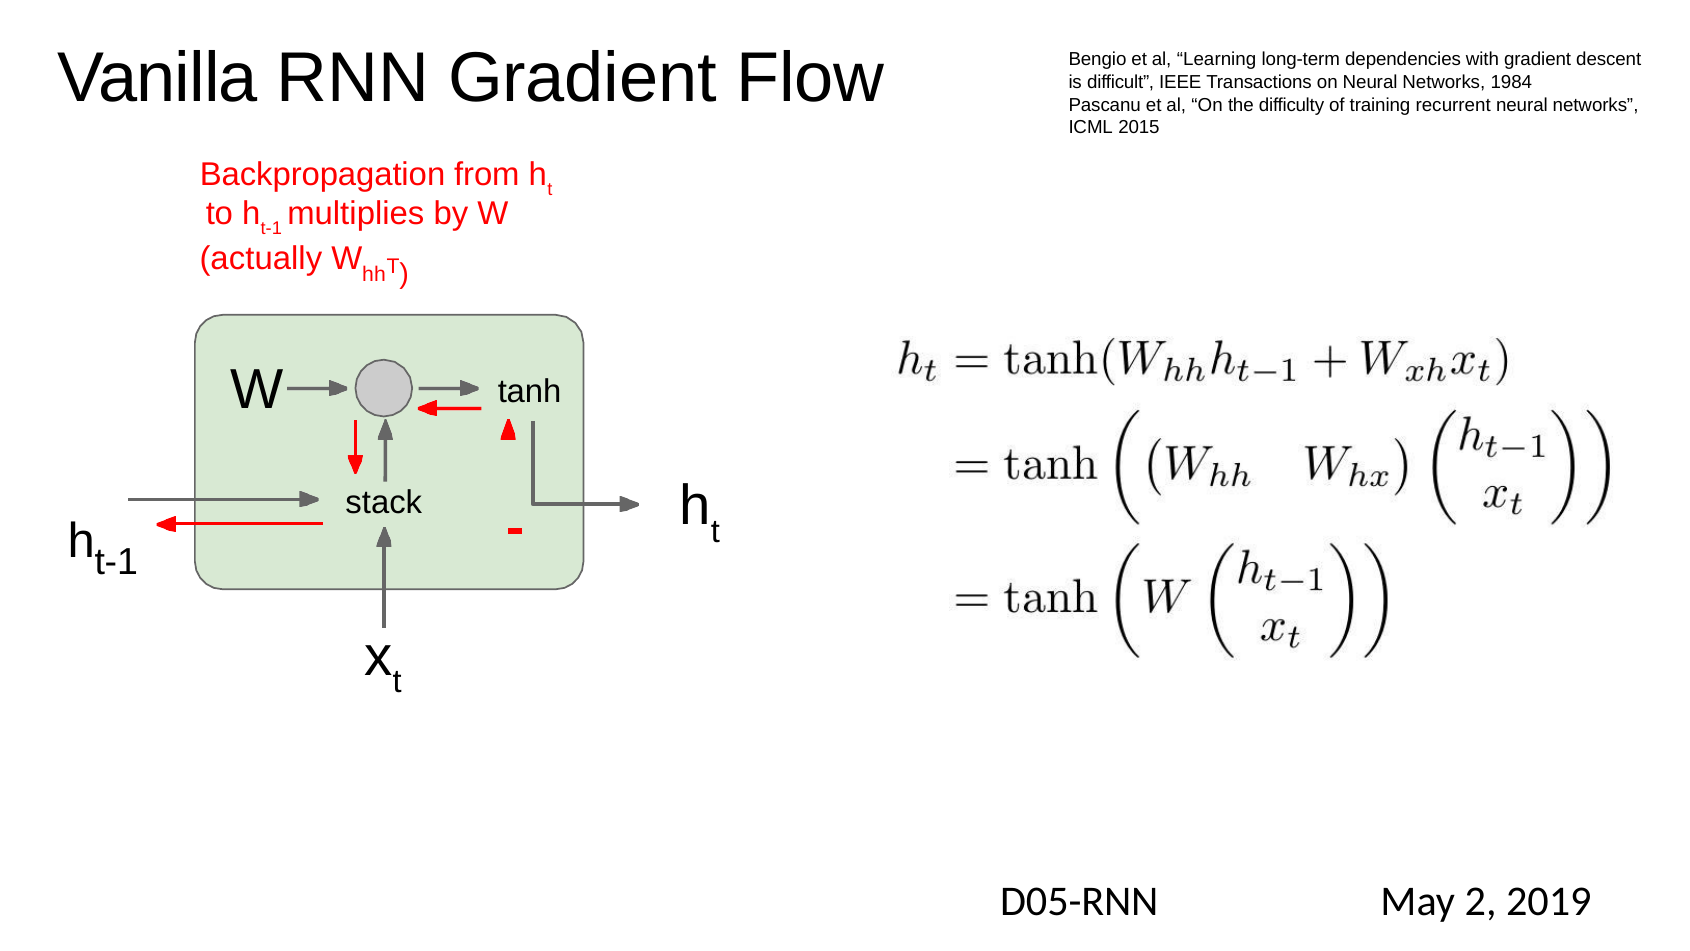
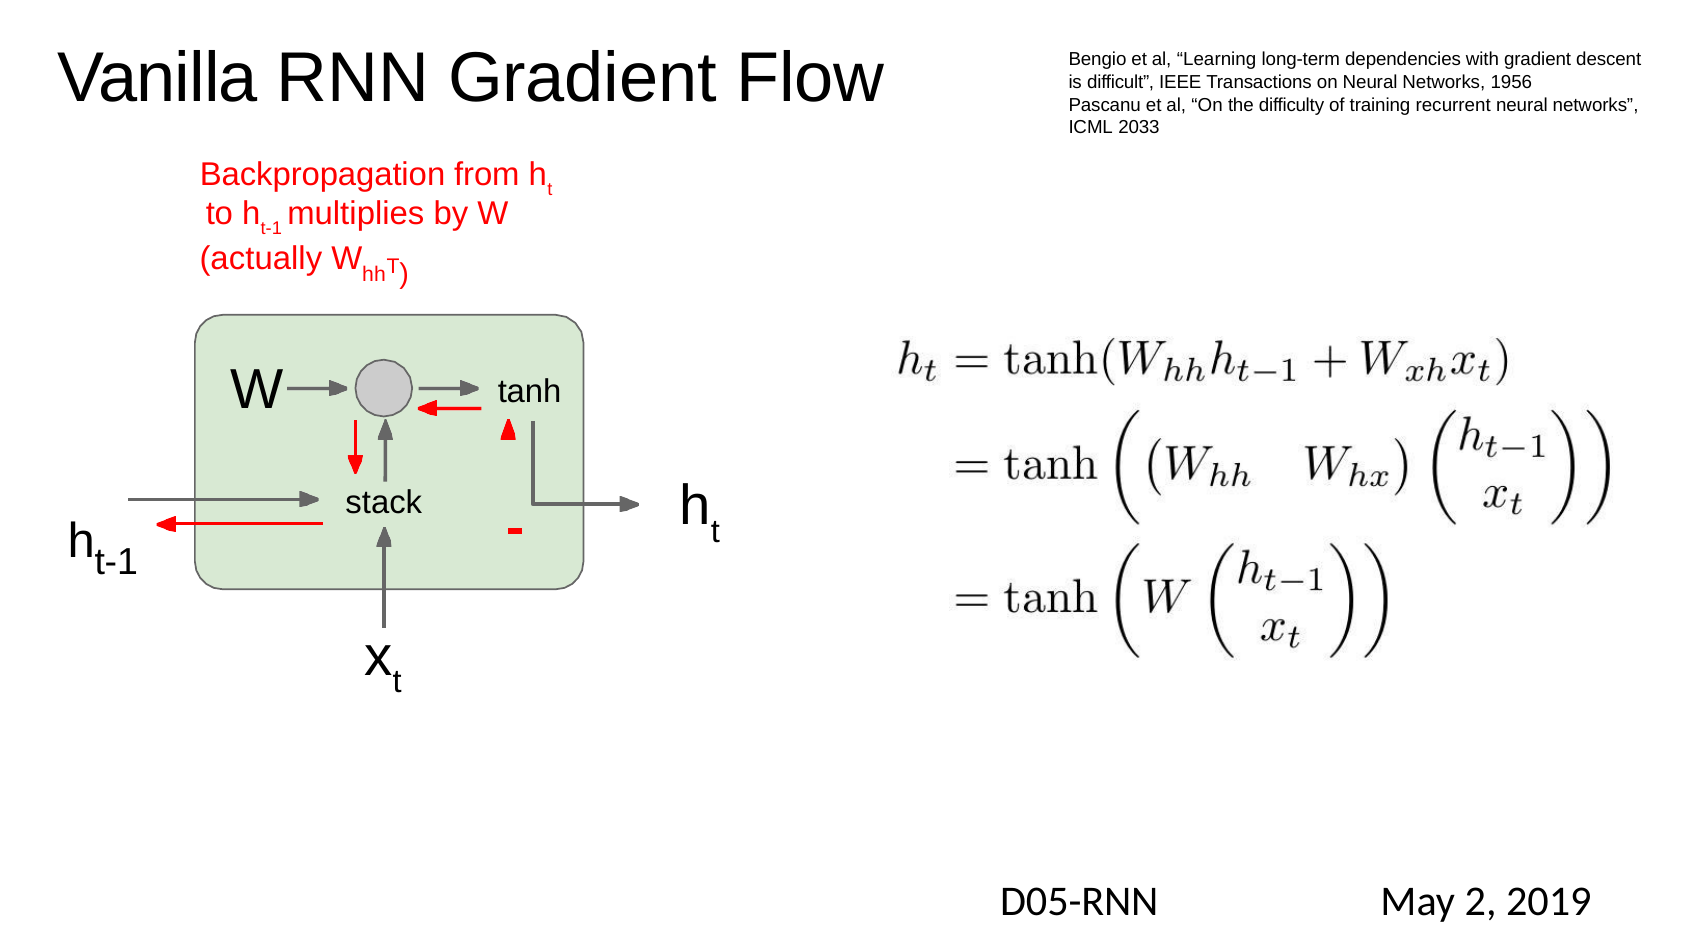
1984: 1984 -> 1956 (1511, 82)
2015: 2015 -> 2033 (1139, 128)
